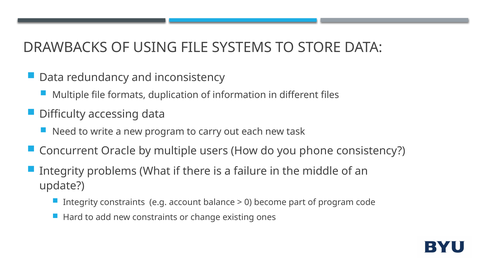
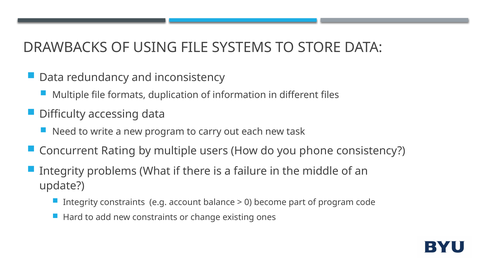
Oracle: Oracle -> Rating (118, 151)
